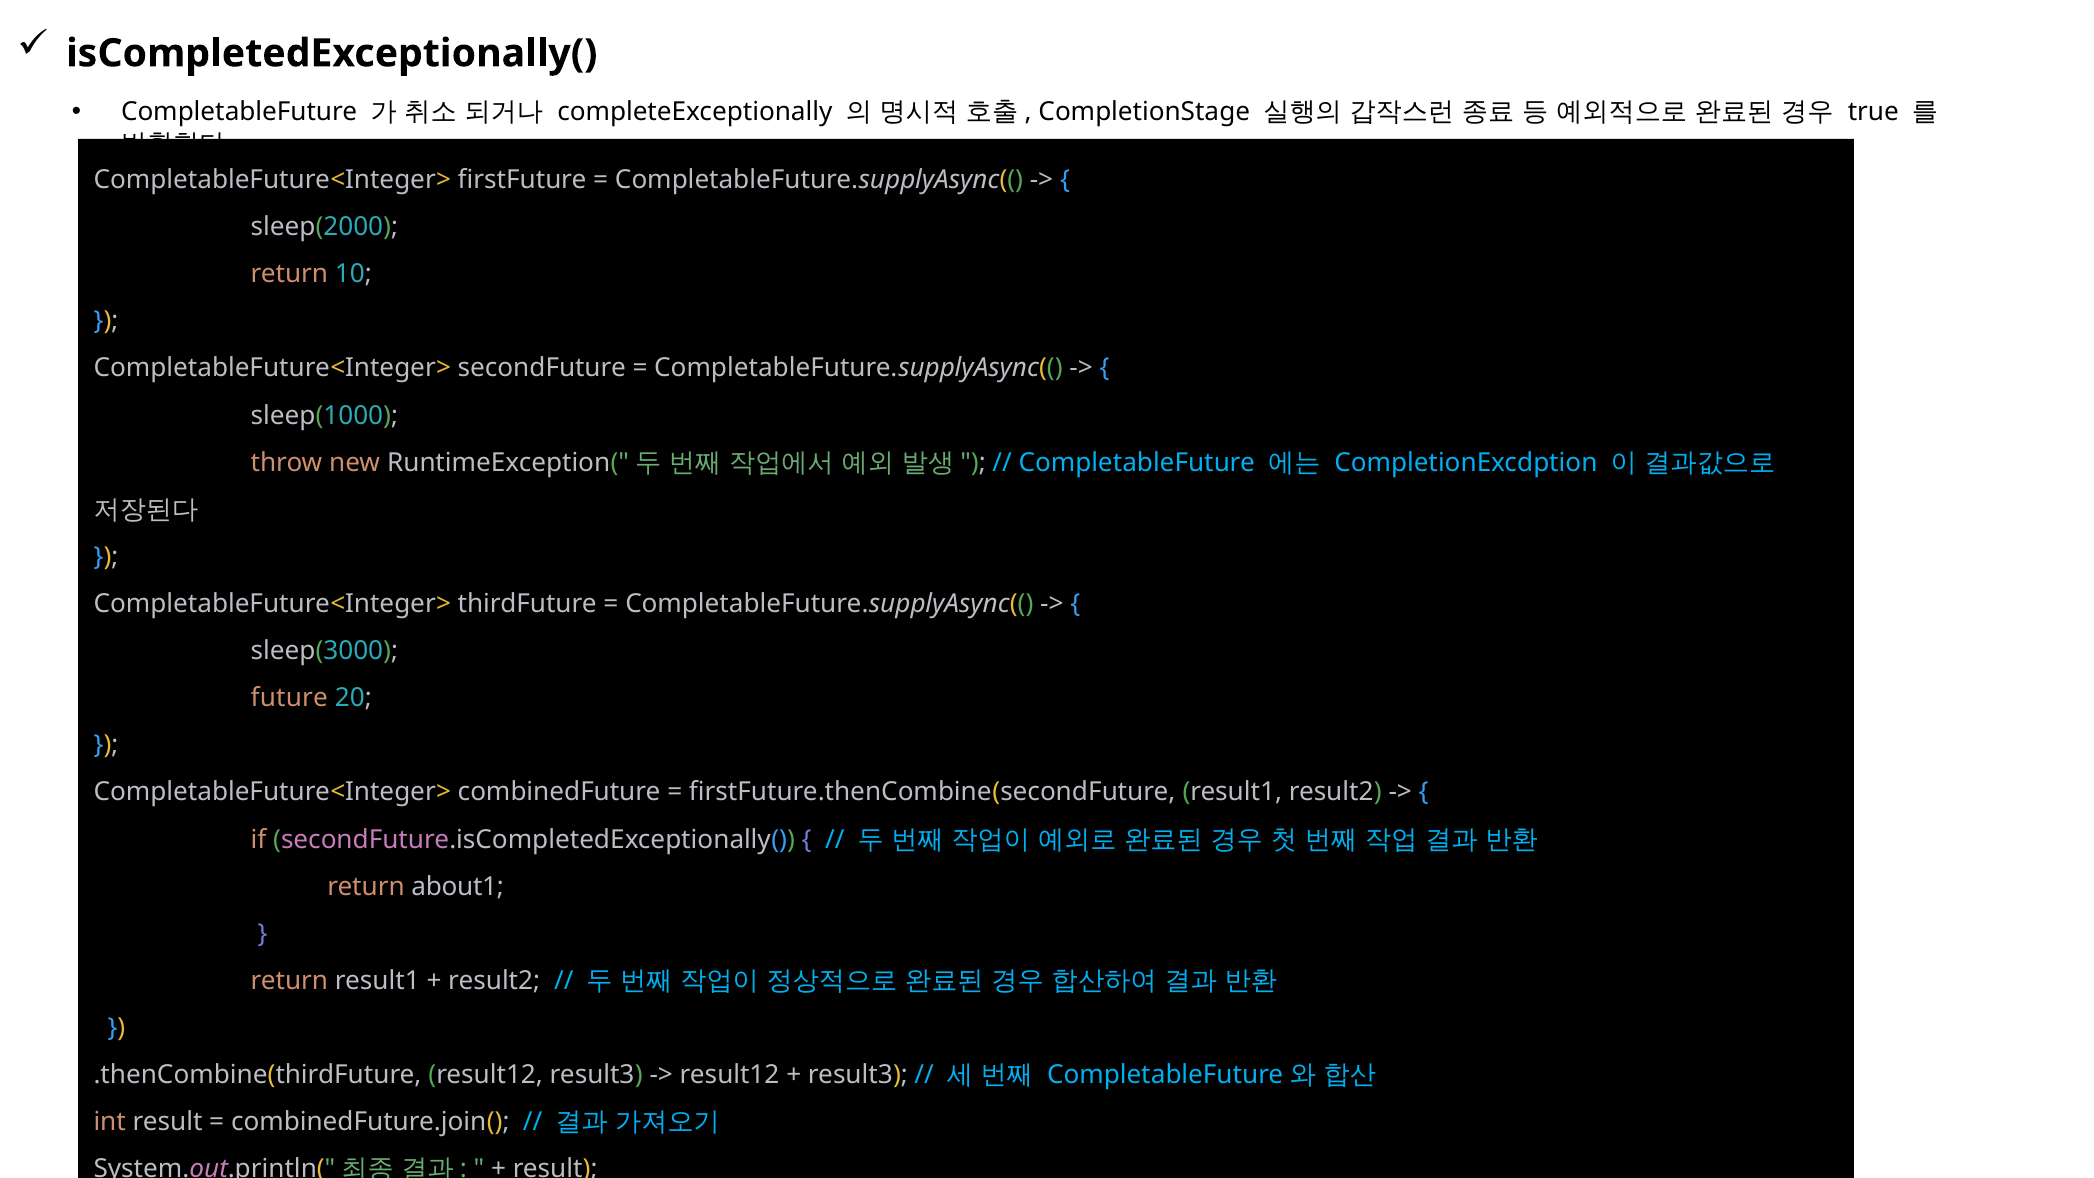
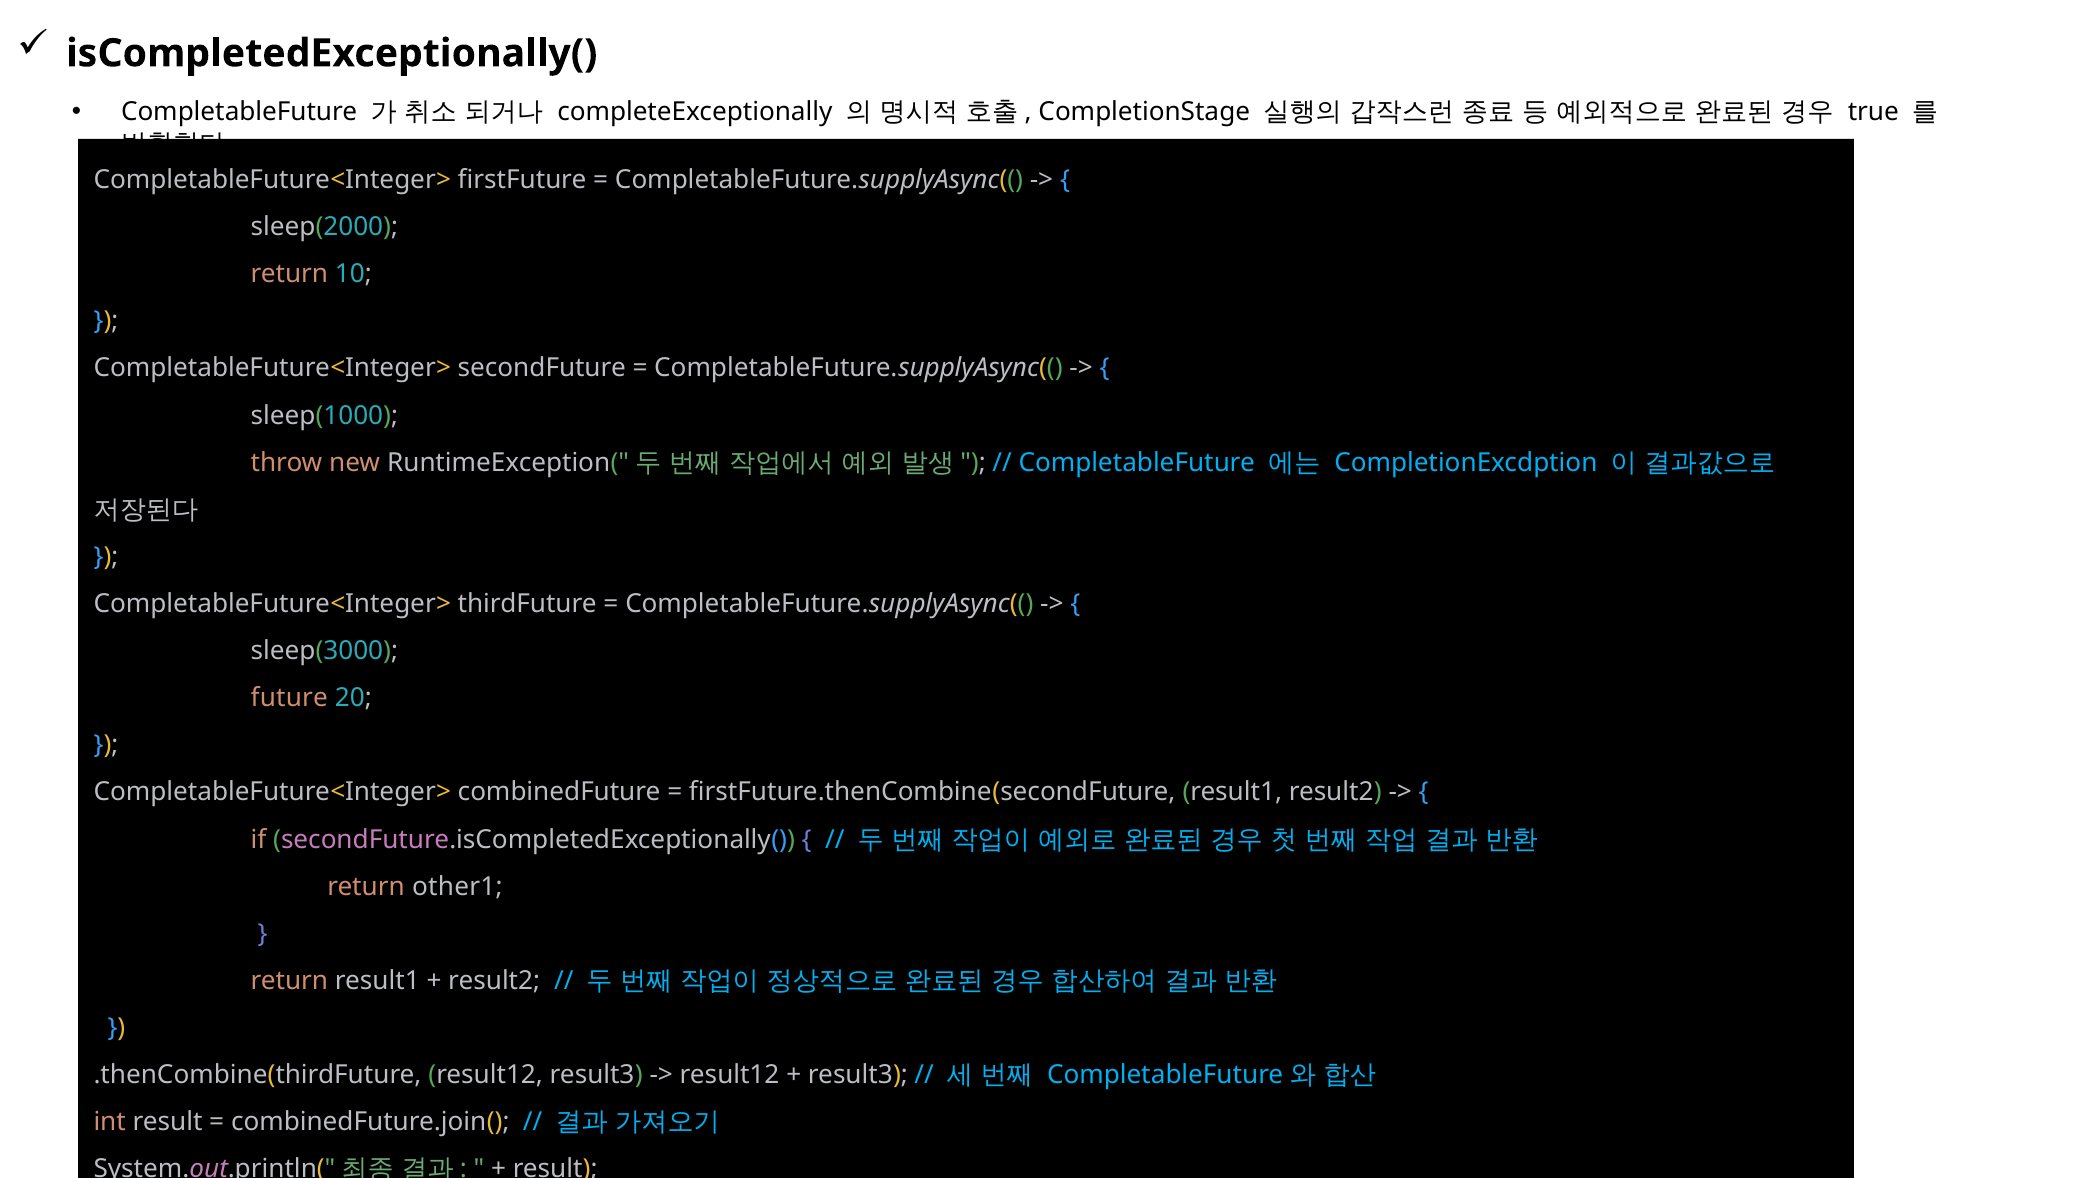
about1: about1 -> other1 (457, 886)
